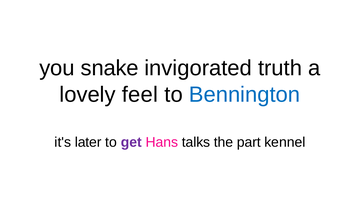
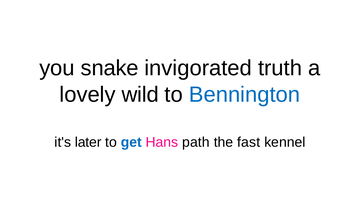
feel: feel -> wild (140, 94)
get colour: purple -> blue (131, 142)
talks: talks -> path (196, 142)
part: part -> fast (249, 142)
